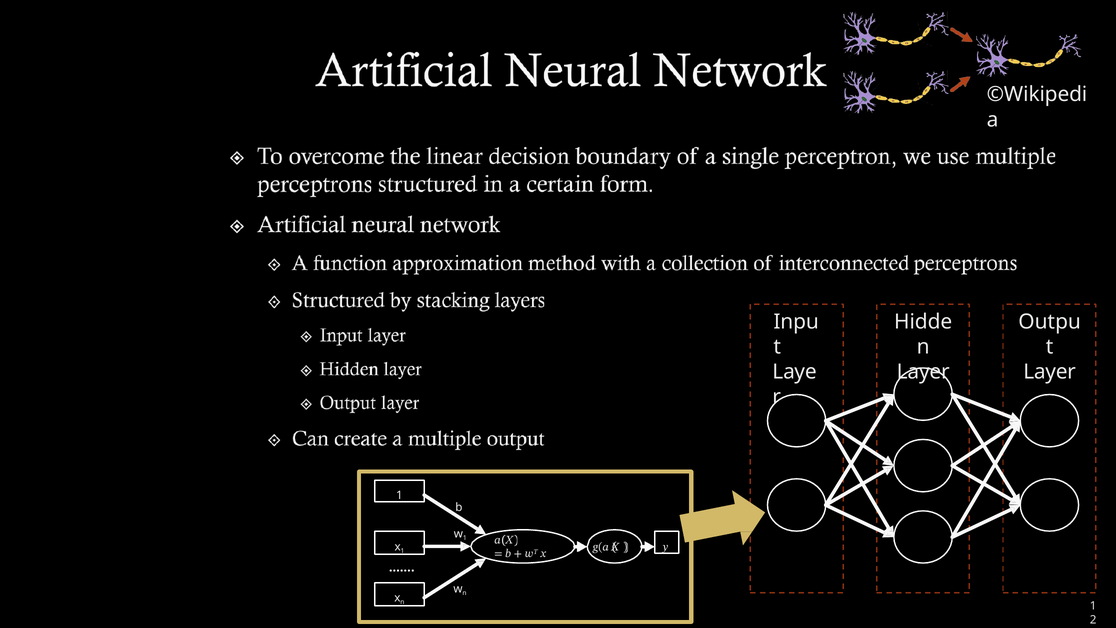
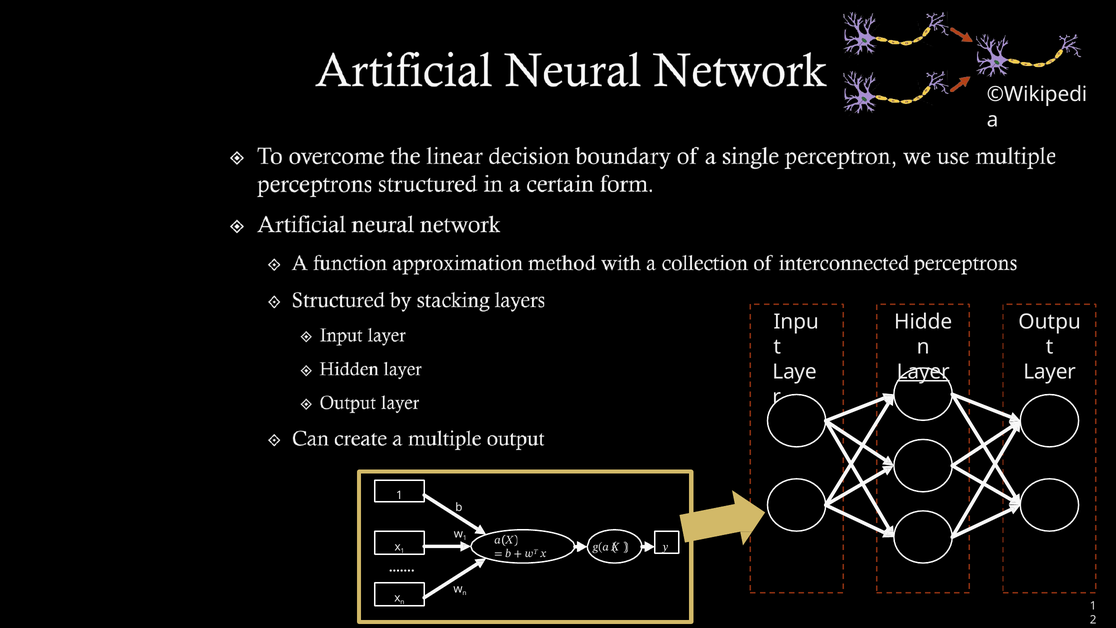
Layer underline: none -> present (923, 372)
